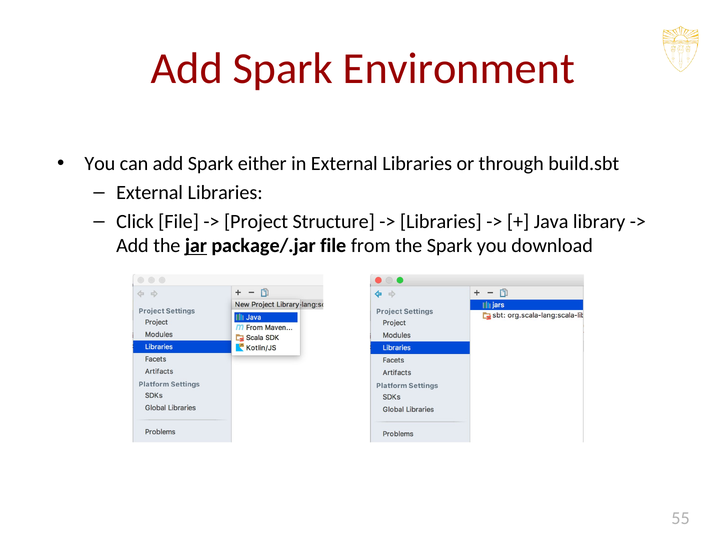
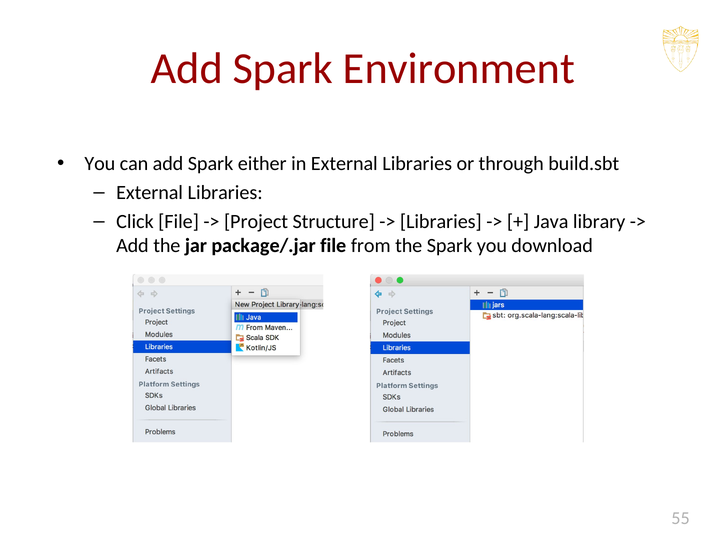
jar underline: present -> none (196, 246)
